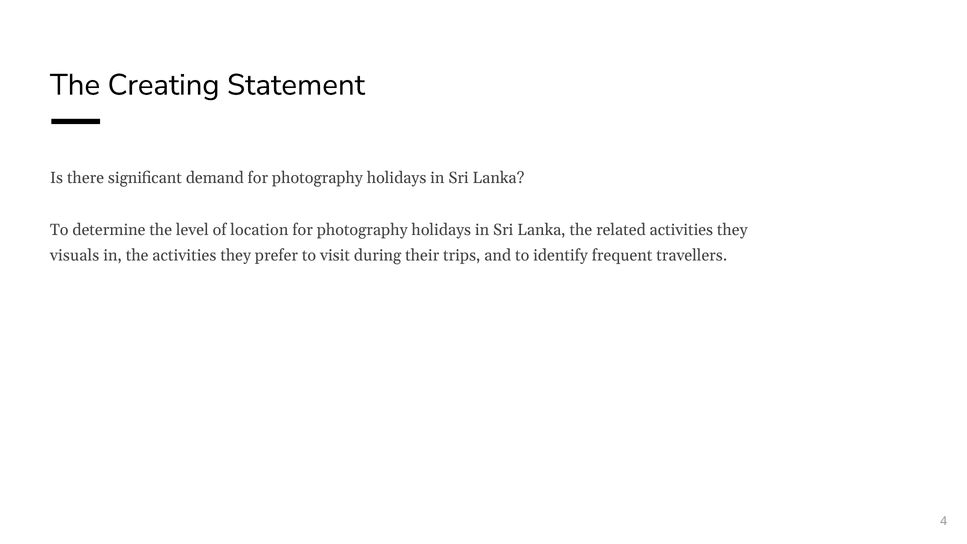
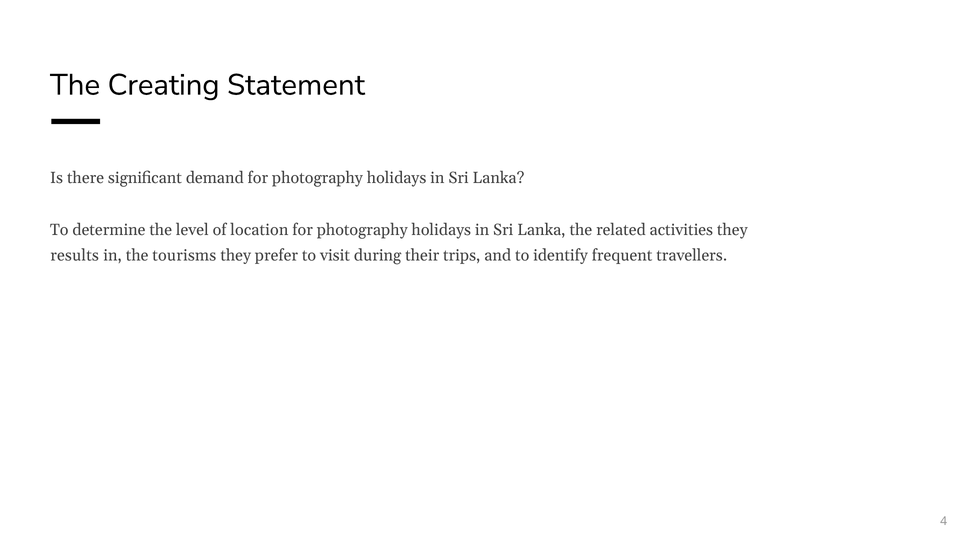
visuals: visuals -> results (75, 255)
the activities: activities -> tourisms (184, 255)
